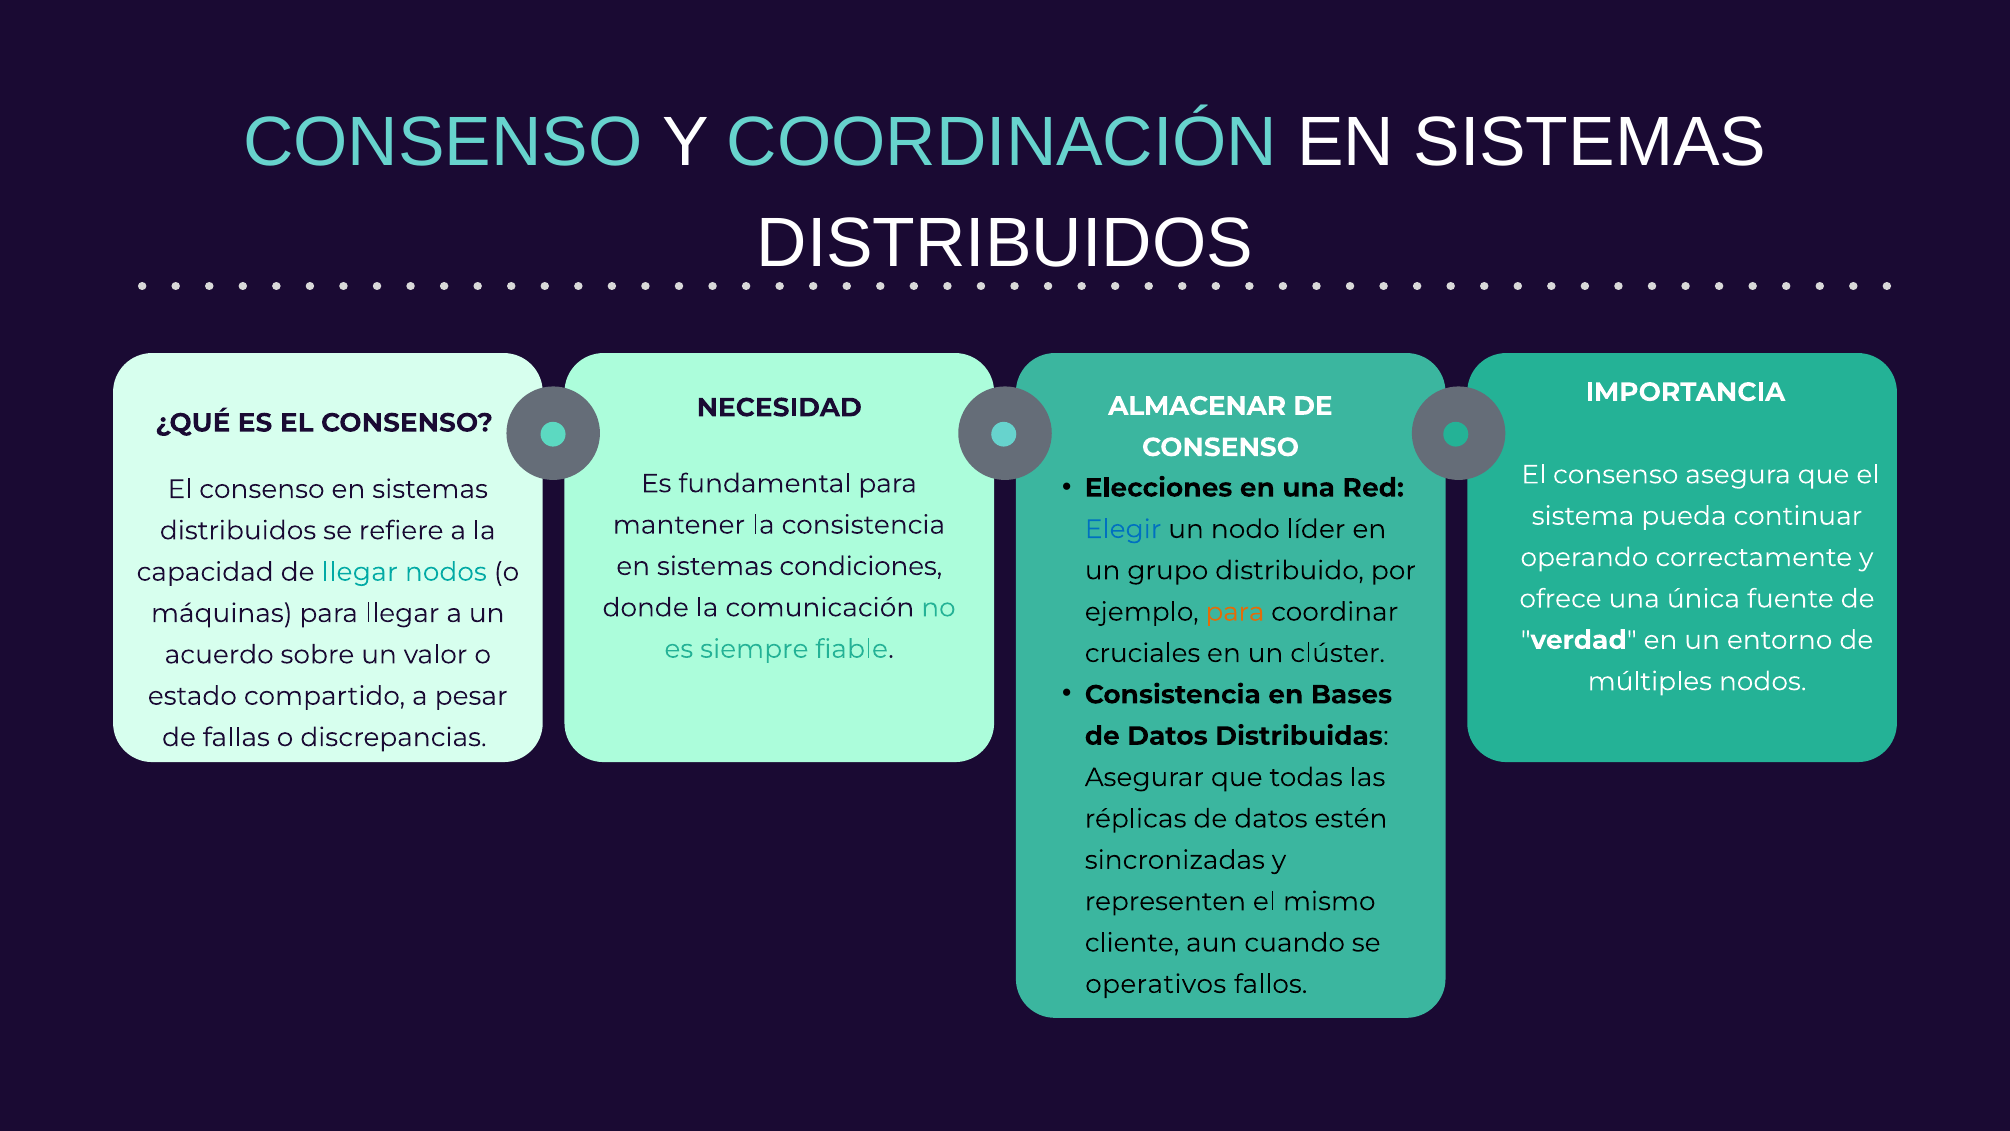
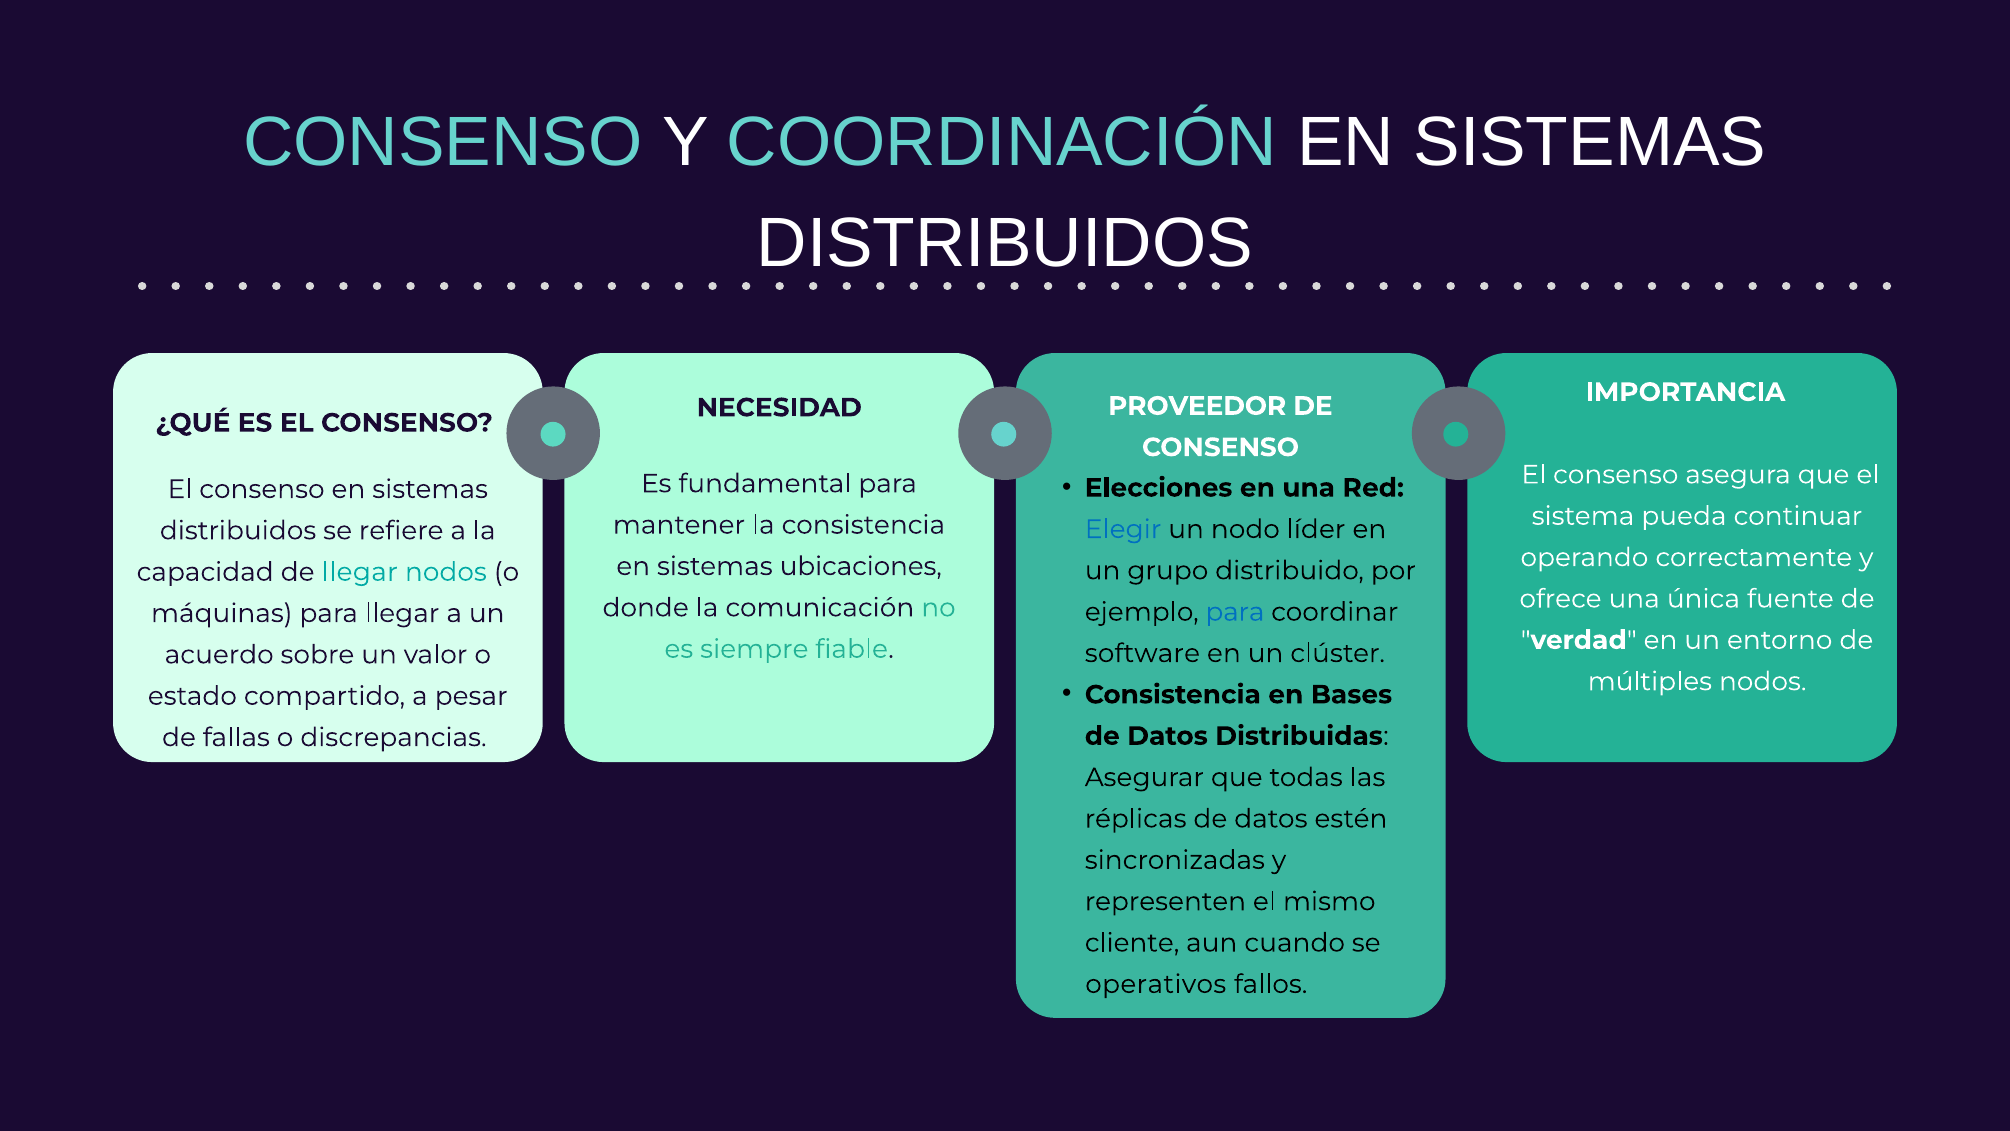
ALMACENAR: ALMACENAR -> PROVEEDOR (1197, 406)
condiciones: condiciones -> ubicaciones (861, 566)
para colour: orange -> blue (1235, 612)
cruciales: cruciales -> software (1142, 653)
